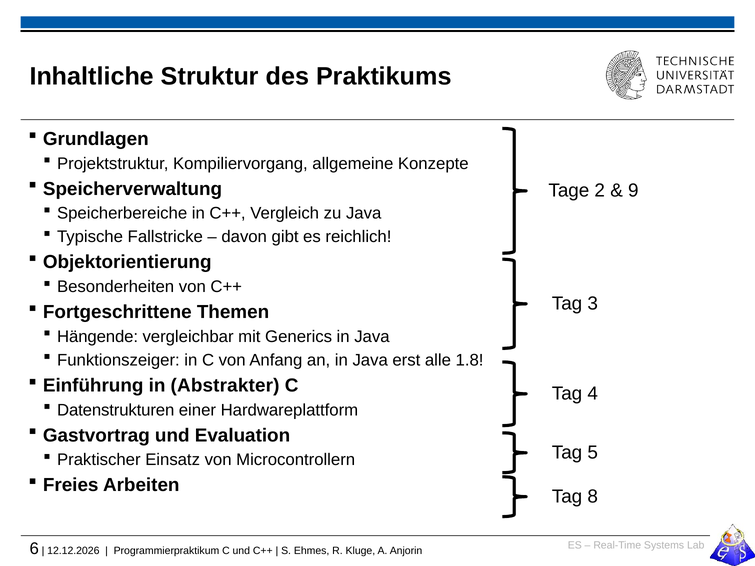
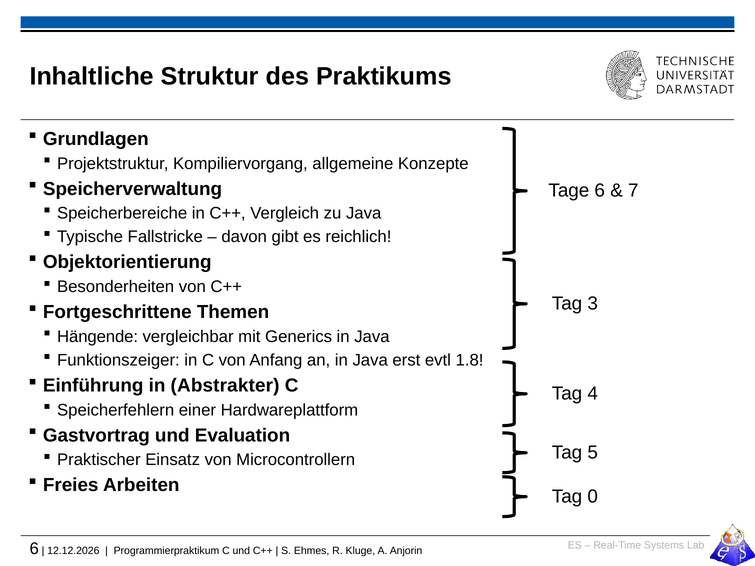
Tage 2: 2 -> 6 (600, 190)
9: 9 -> 7 (633, 190)
alle: alle -> evtl (438, 360)
Datenstrukturen: Datenstrukturen -> Speicherfehlern (116, 410)
8: 8 -> 0 (593, 497)
